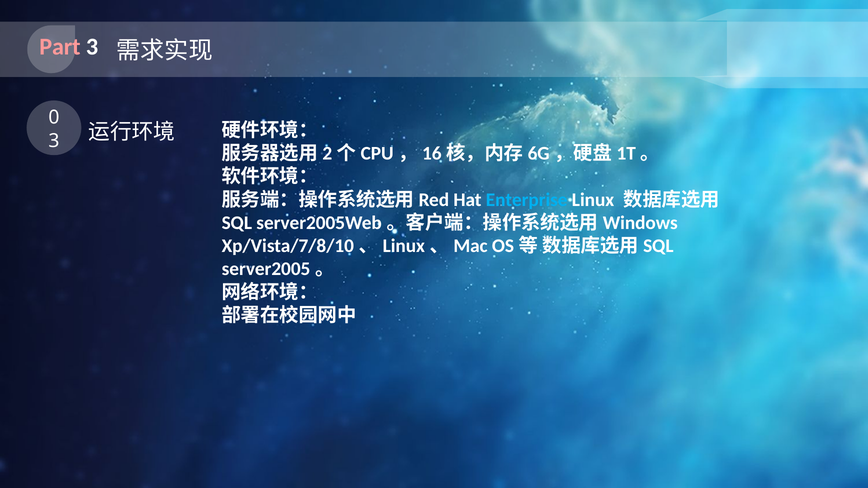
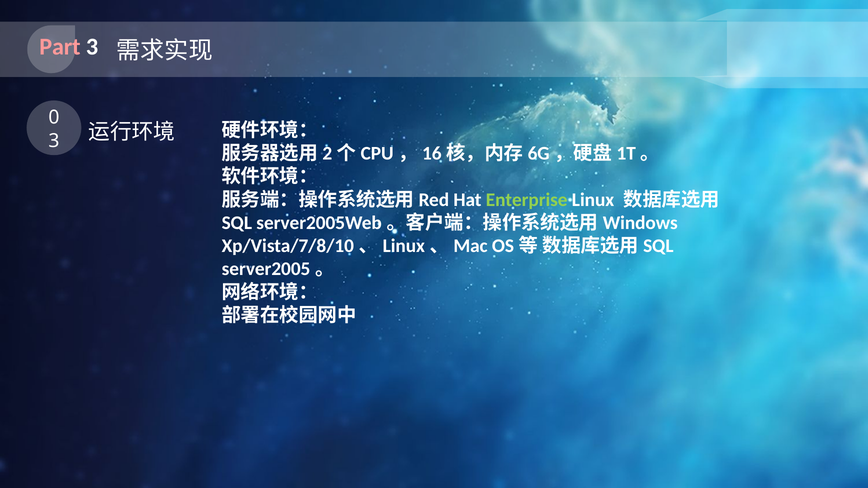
Enterprise colour: light blue -> light green (527, 200)
